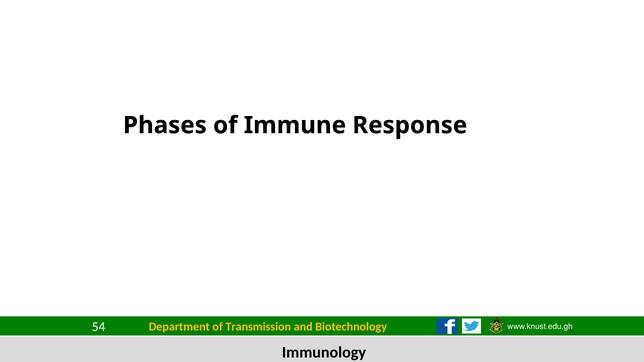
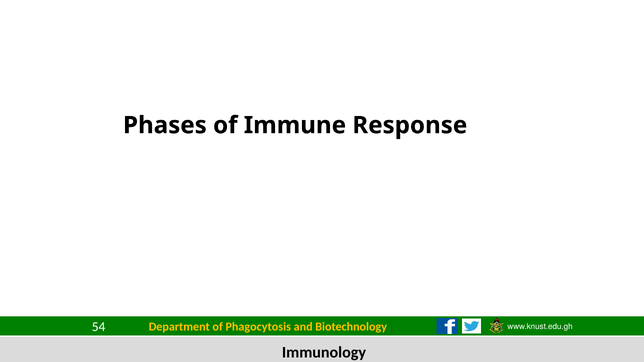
Transmission: Transmission -> Phagocytosis (258, 327)
